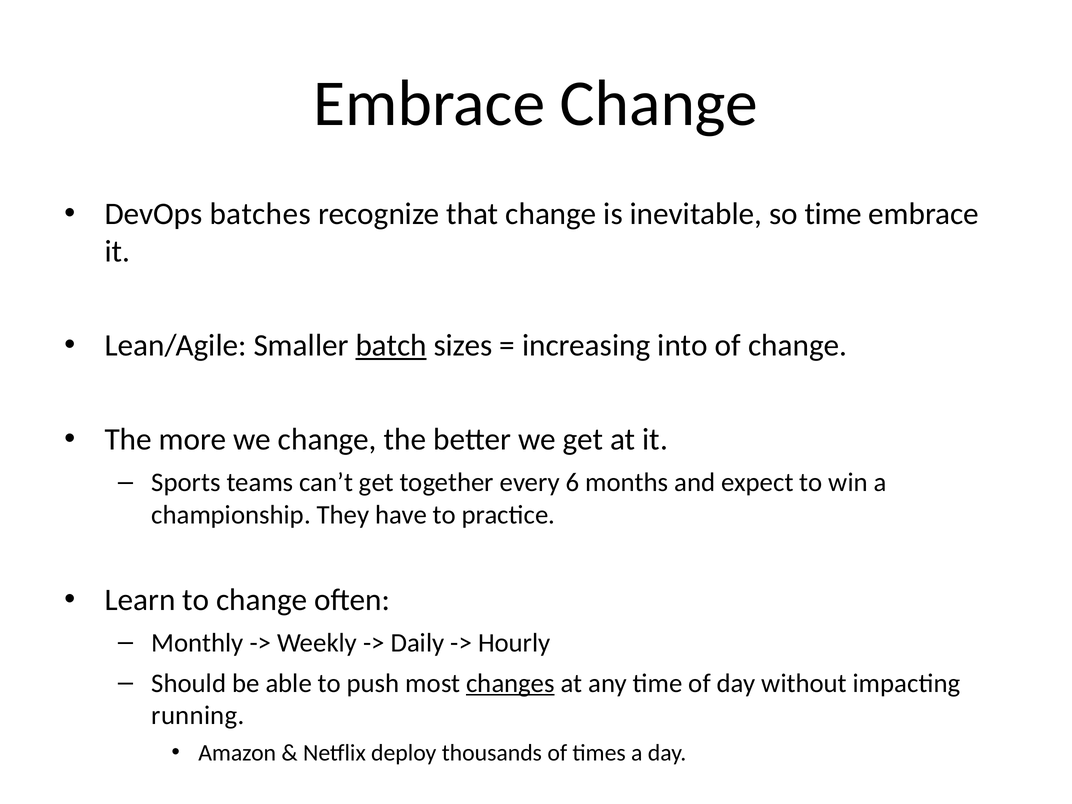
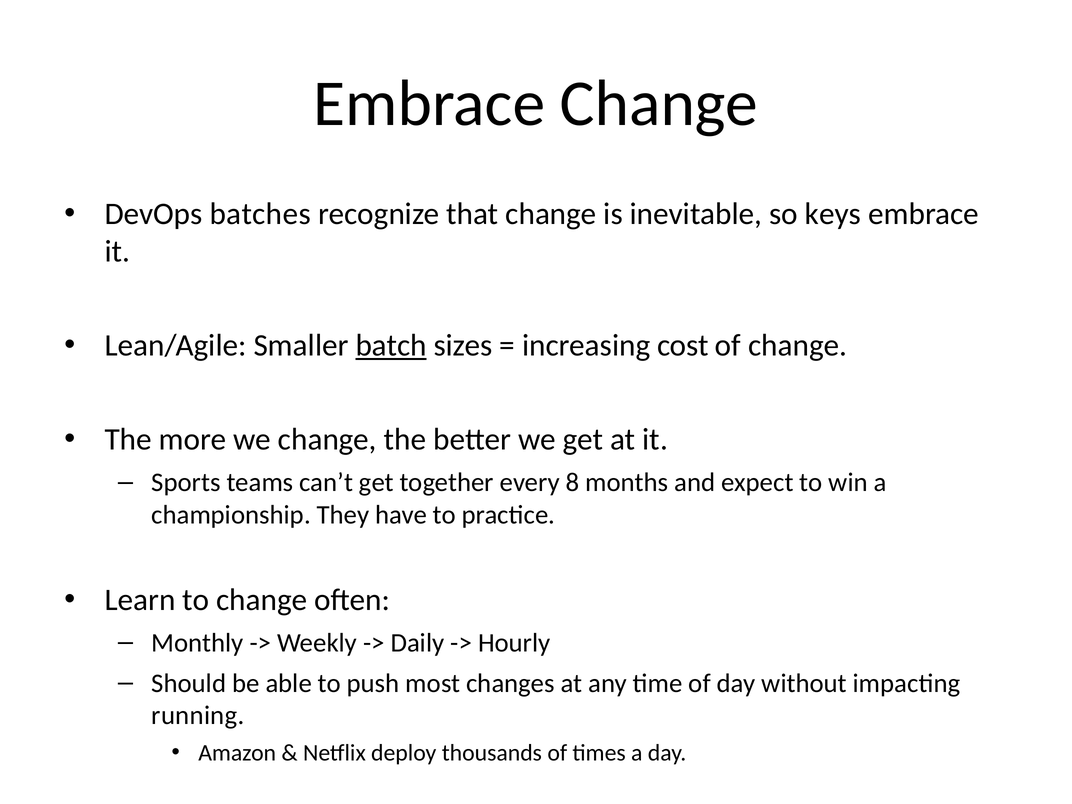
so time: time -> keys (833, 214)
into: into -> cost (683, 346)
6: 6 -> 8 (573, 483)
changes underline: present -> none (510, 683)
